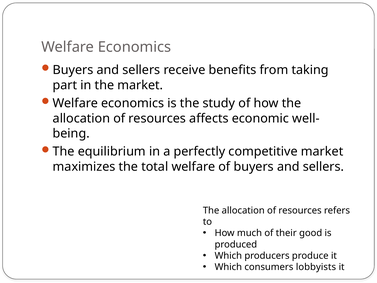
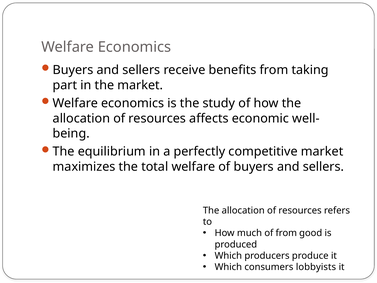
of their: their -> from (286, 233)
